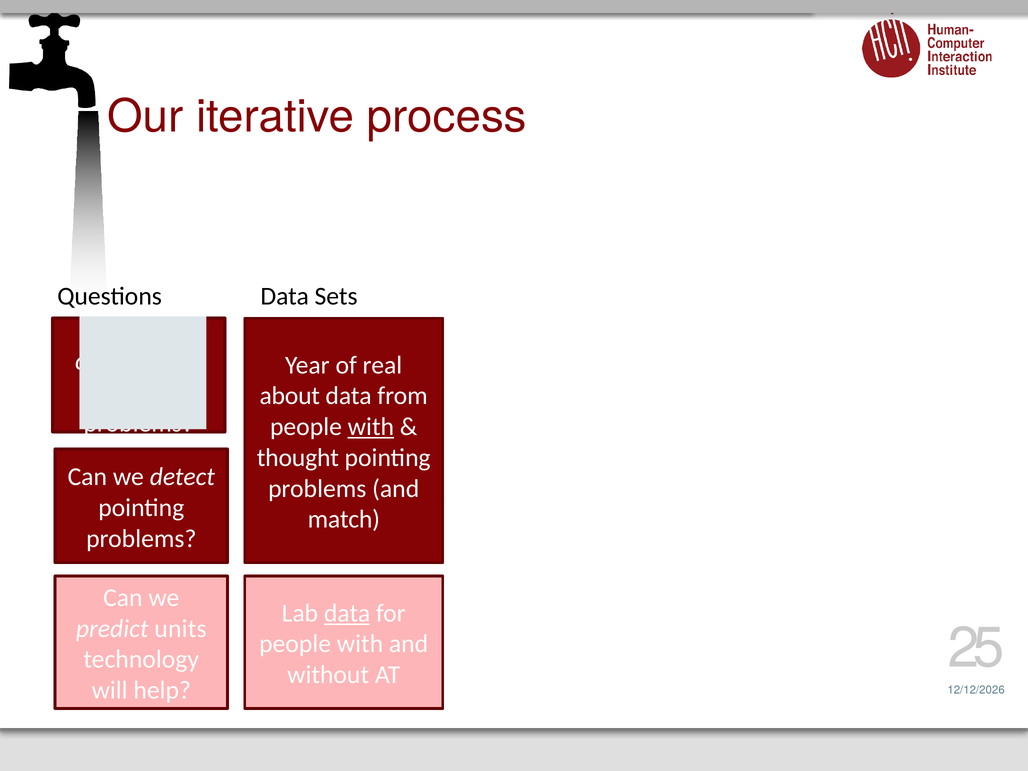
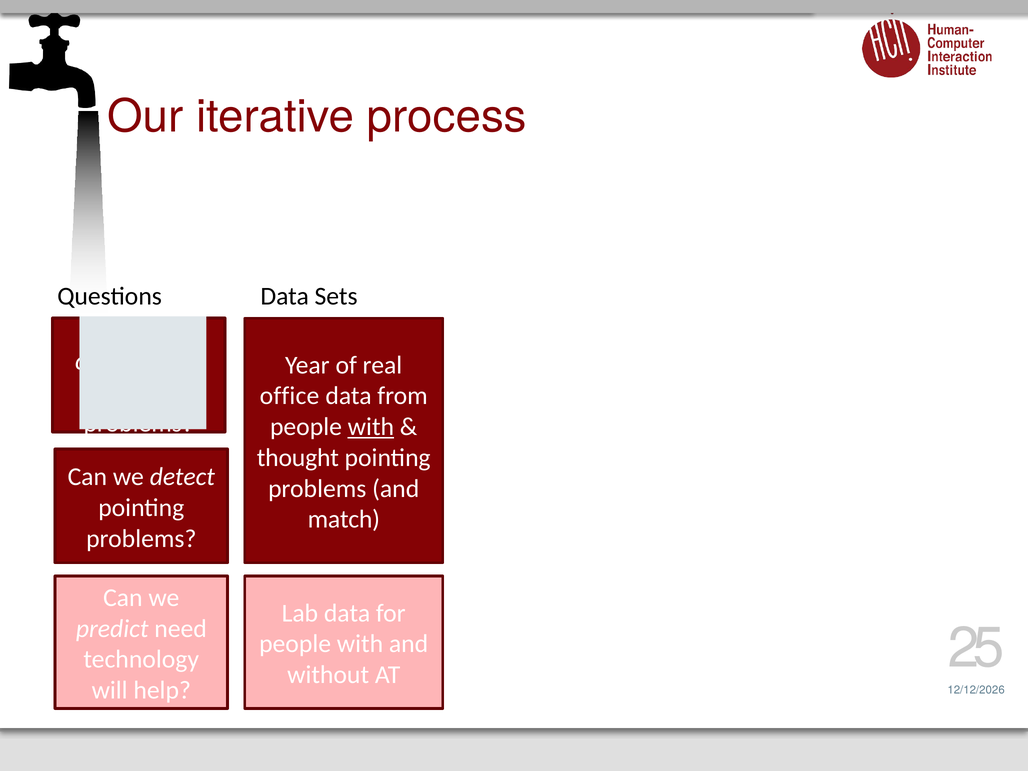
about: about -> office (290, 396)
data underline: present -> none (347, 613)
units: units -> need (181, 629)
